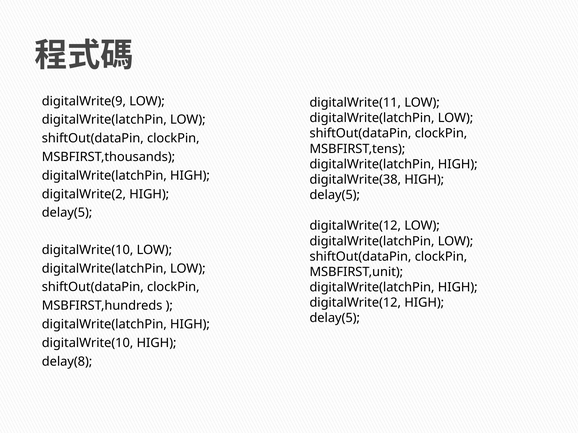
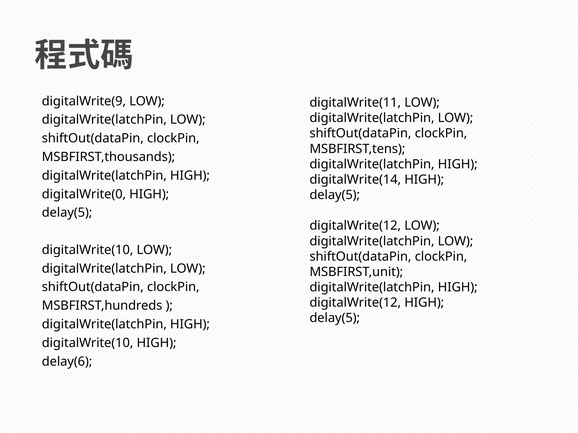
digitalWrite(38: digitalWrite(38 -> digitalWrite(14 (355, 180)
digitalWrite(2: digitalWrite(2 -> digitalWrite(0 (84, 194)
delay(8: delay(8 -> delay(6 (67, 362)
